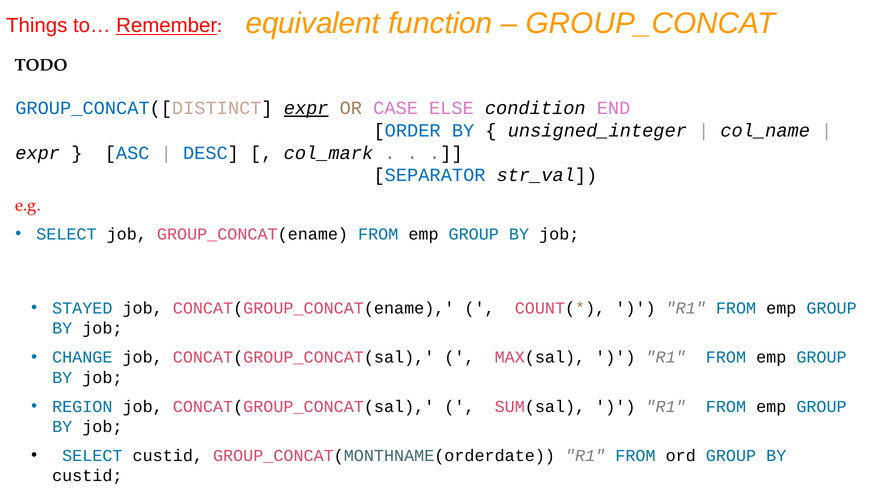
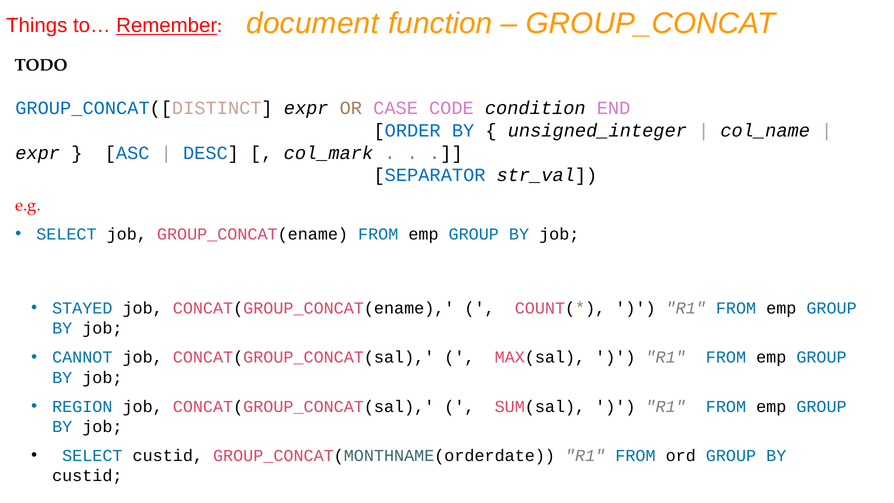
equivalent: equivalent -> document (313, 23)
expr underline: present -> none (306, 108)
ELSE: ELSE -> CODE (451, 108)
CHANGE: CHANGE -> CANNOT (82, 357)
